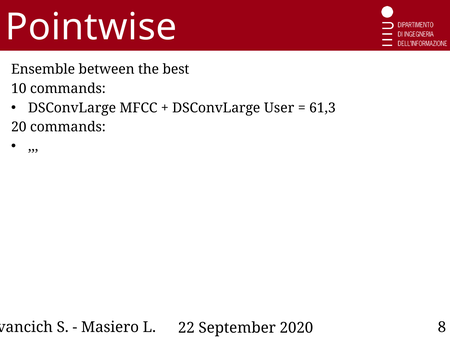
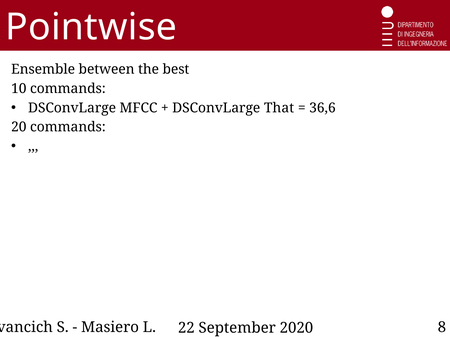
User: User -> That (279, 108)
61,3: 61,3 -> 36,6 (322, 108)
